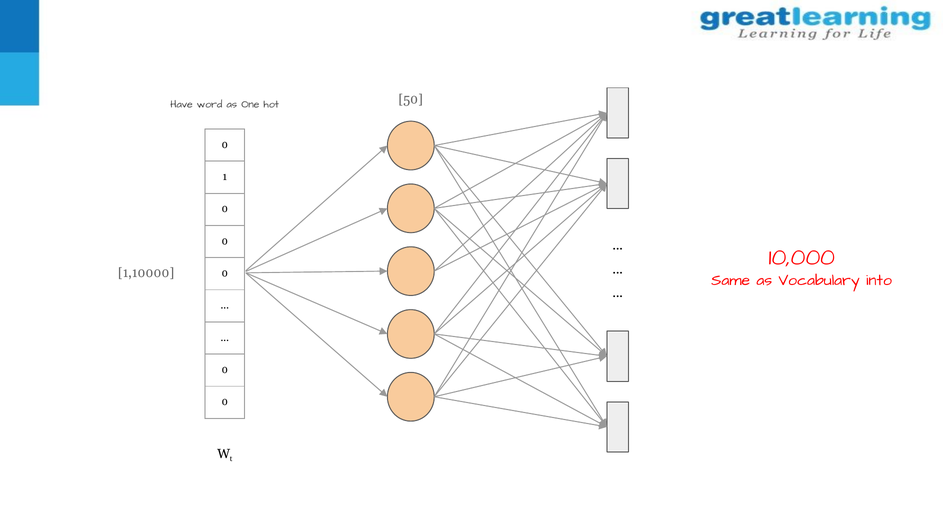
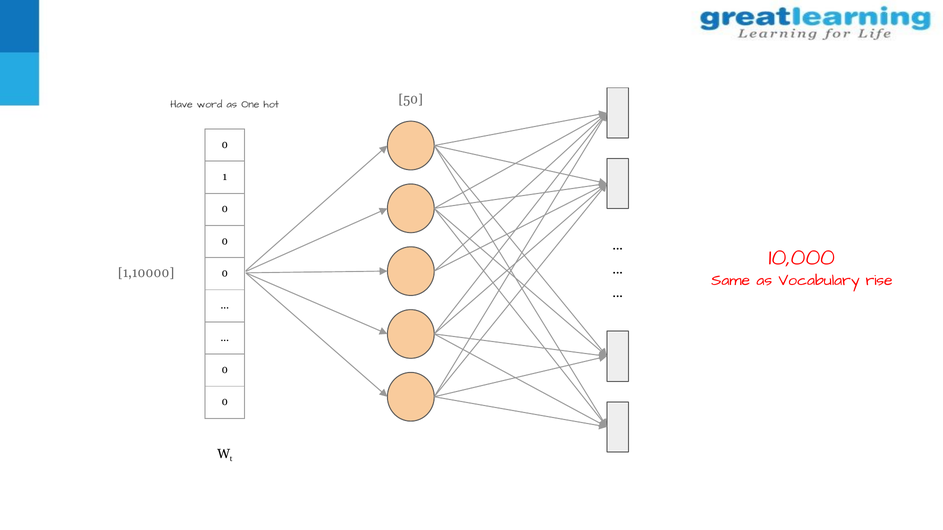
into: into -> rise (879, 280)
